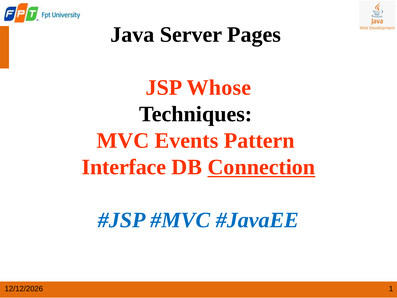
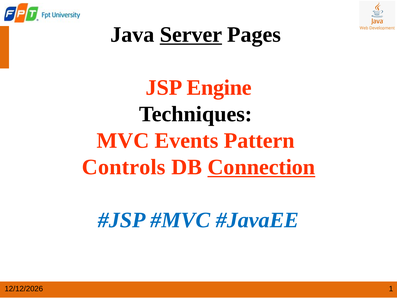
Server underline: none -> present (191, 35)
Whose: Whose -> Engine (219, 88)
Interface: Interface -> Controls (124, 167)
